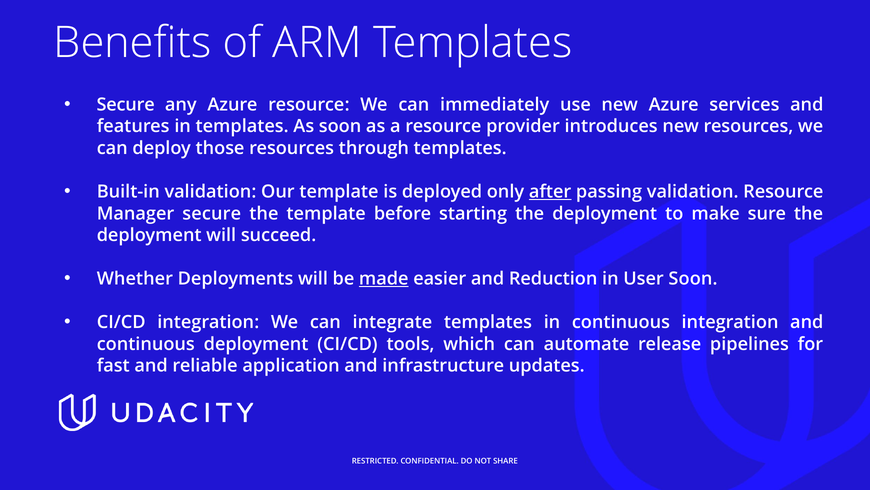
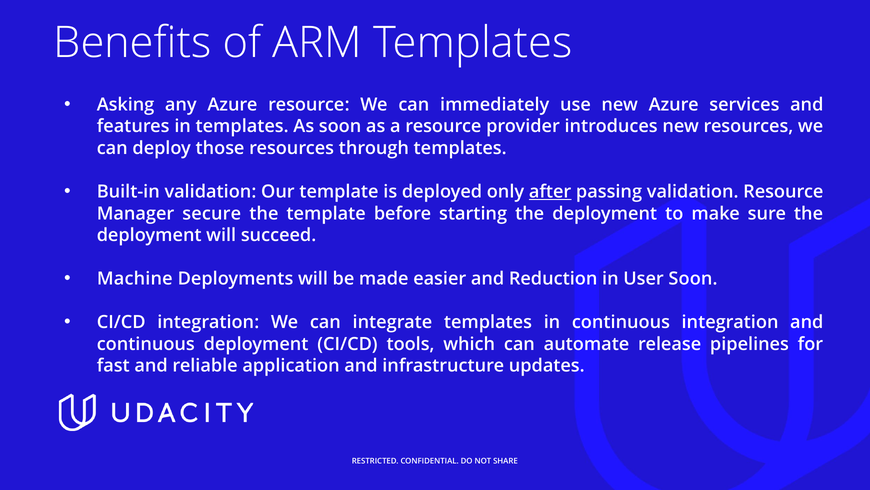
Secure: Secure -> Asking (126, 105)
Whether: Whether -> Machine (135, 279)
made underline: present -> none (384, 279)
